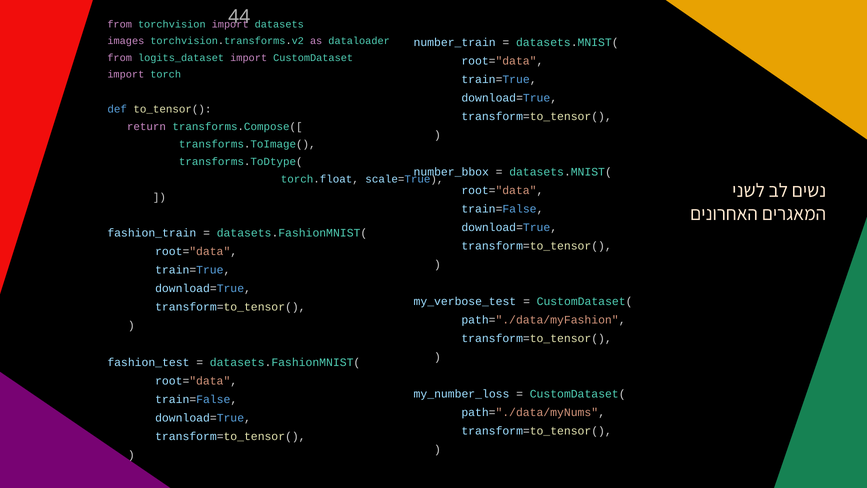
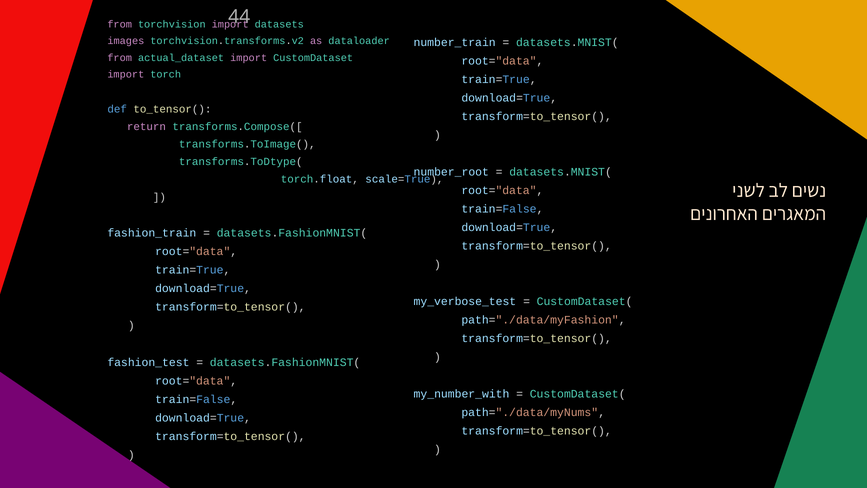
logits_dataset: logits_dataset -> actual_dataset (181, 58)
number_bbox: number_bbox -> number_root (451, 172)
my_number_loss: my_number_loss -> my_number_with (462, 394)
